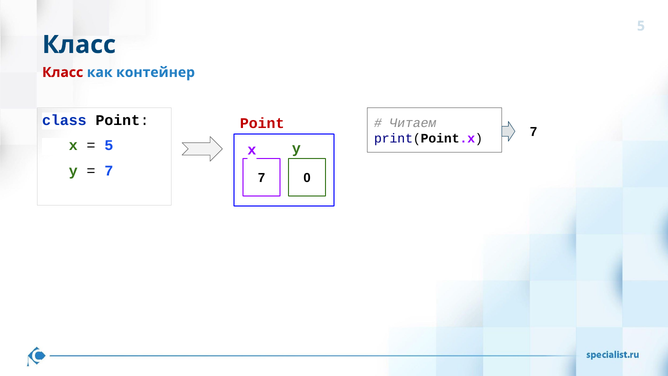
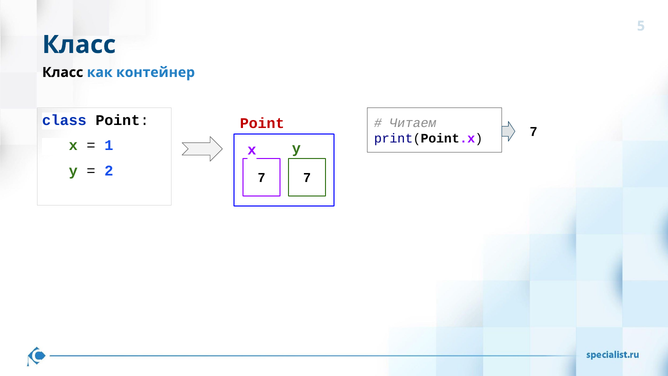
Класс colour: red -> black (63, 72)
5: 5 -> 1 (109, 145)
7: 7 -> 2 (109, 171)
7 0: 0 -> 7 (307, 178)
